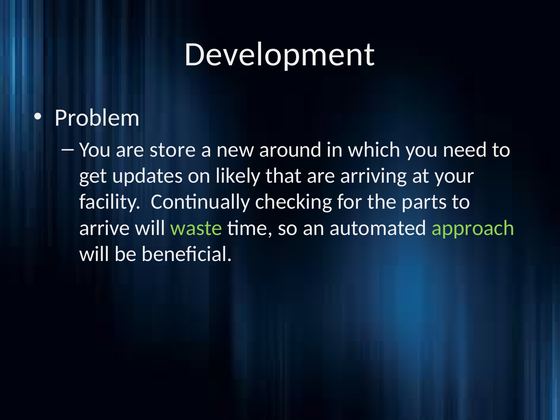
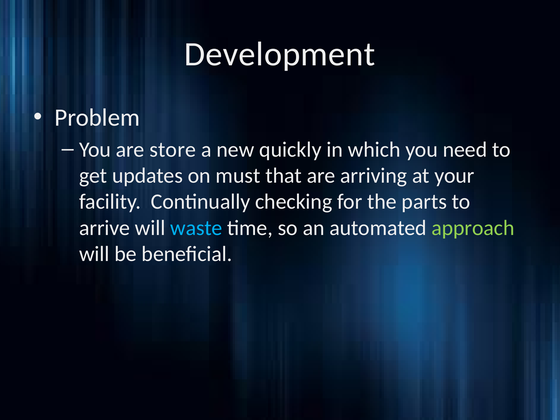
around: around -> quickly (290, 150)
likely: likely -> must (238, 176)
waste colour: light green -> light blue (196, 228)
